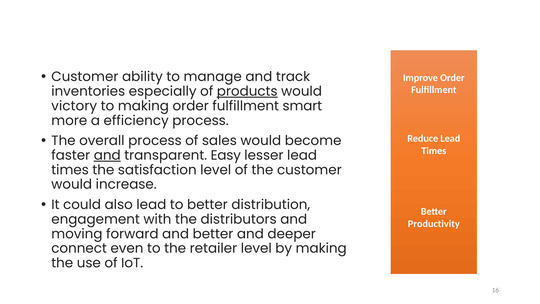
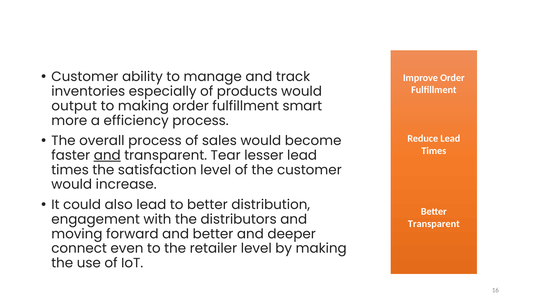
products underline: present -> none (247, 91)
victory: victory -> output (74, 106)
Easy: Easy -> Tear (226, 155)
Productivity: Productivity -> Transparent (434, 223)
